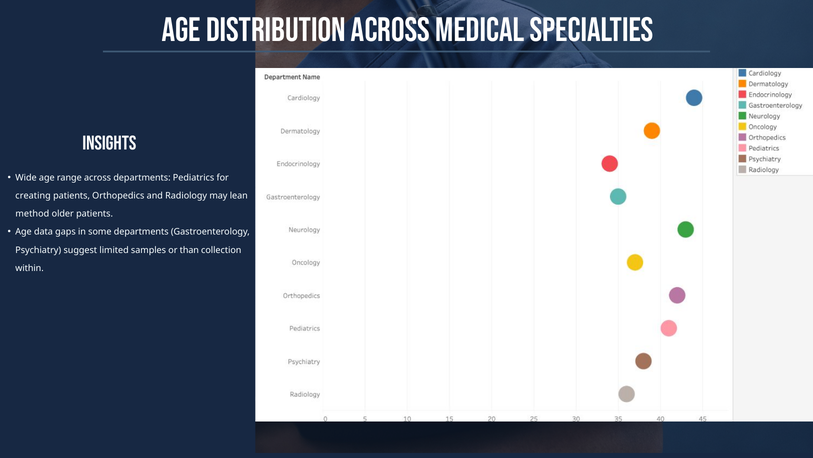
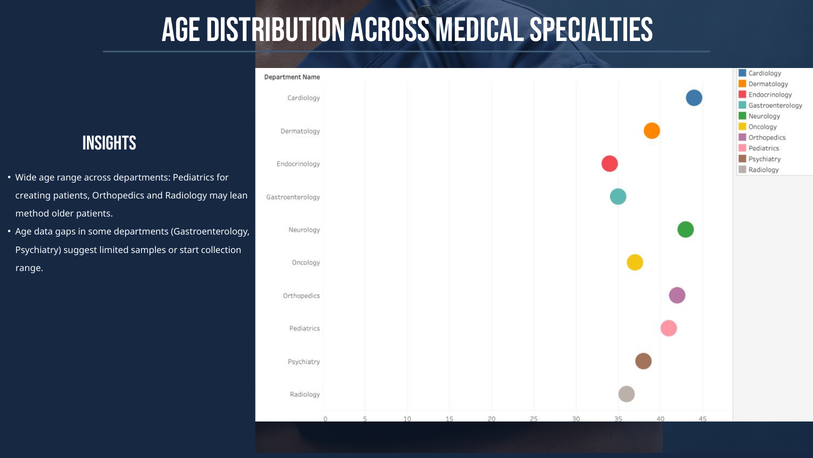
than: than -> start (189, 250)
within: within -> range (29, 268)
